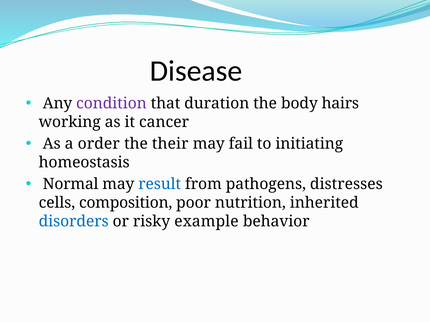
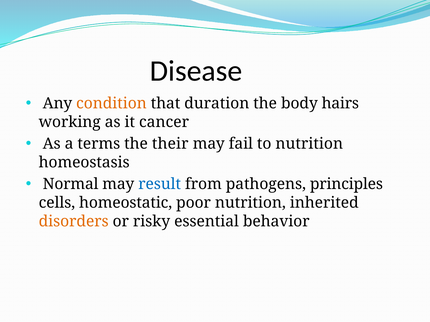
condition colour: purple -> orange (111, 104)
order: order -> terms (99, 144)
to initiating: initiating -> nutrition (309, 144)
distresses: distresses -> principles (346, 184)
composition: composition -> homeostatic (126, 203)
disorders colour: blue -> orange (74, 222)
example: example -> essential (207, 222)
